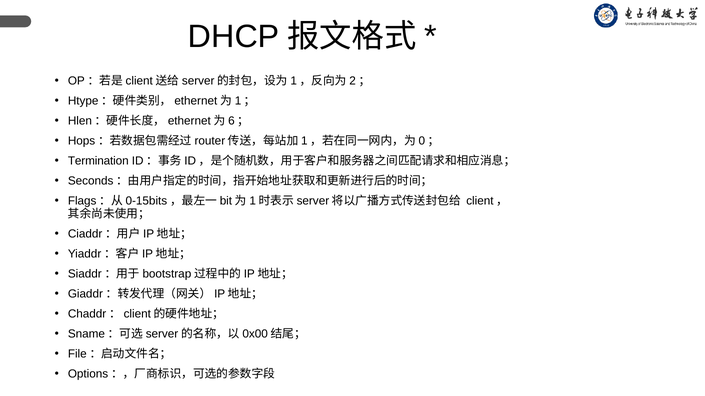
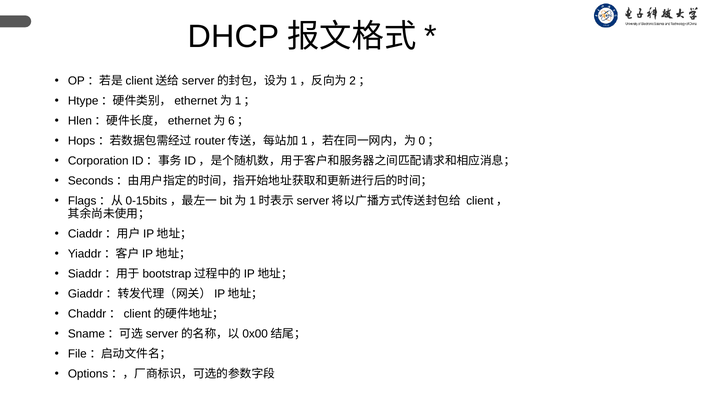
Termination: Termination -> Corporation (98, 161)
